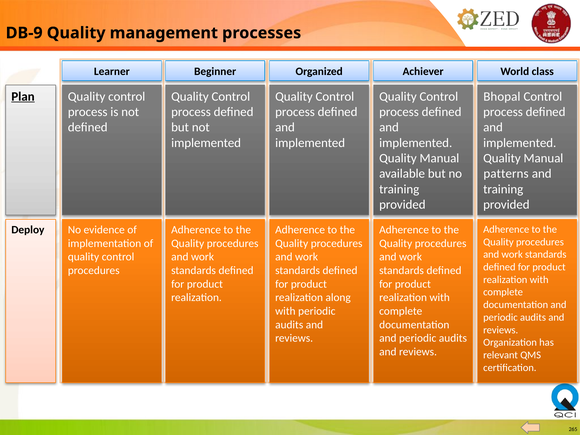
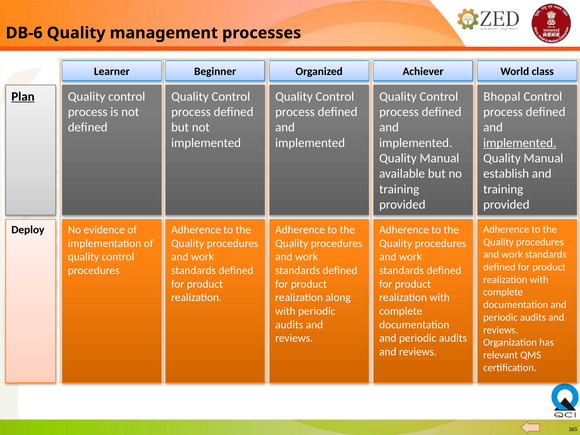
DB-9: DB-9 -> DB-6 (24, 33)
implemented underline: none -> present (520, 143)
patterns: patterns -> establish (506, 174)
